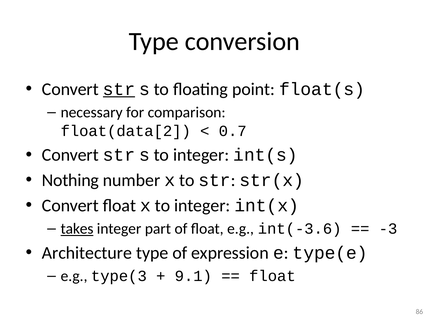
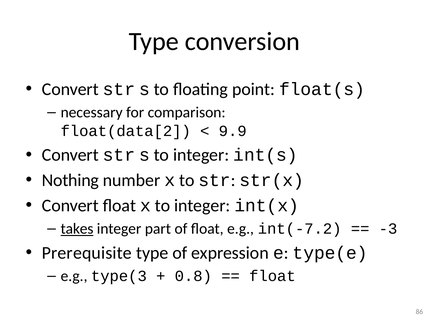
str underline: present -> none (119, 89)
0.7: 0.7 -> 9.9 (233, 131)
int(-3.6: int(-3.6 -> int(-7.2 (300, 229)
Architecture: Architecture -> Prerequisite (87, 253)
9.1: 9.1 -> 0.8 (193, 276)
